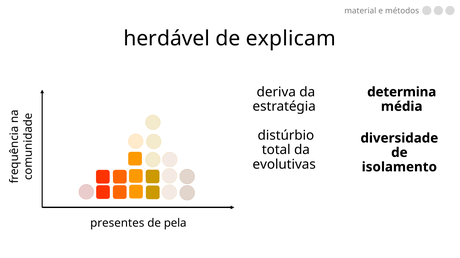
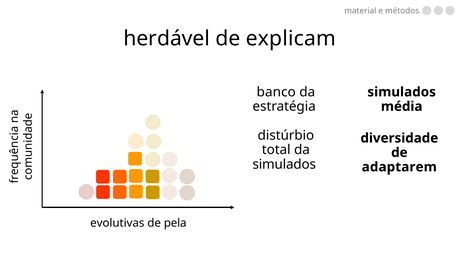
deriva: deriva -> banco (276, 92)
determina: determina -> simulados (402, 92)
evolutivas: evolutivas -> simulados (284, 165)
isolamento: isolamento -> adaptarem (399, 167)
presentes: presentes -> evolutivas (117, 224)
